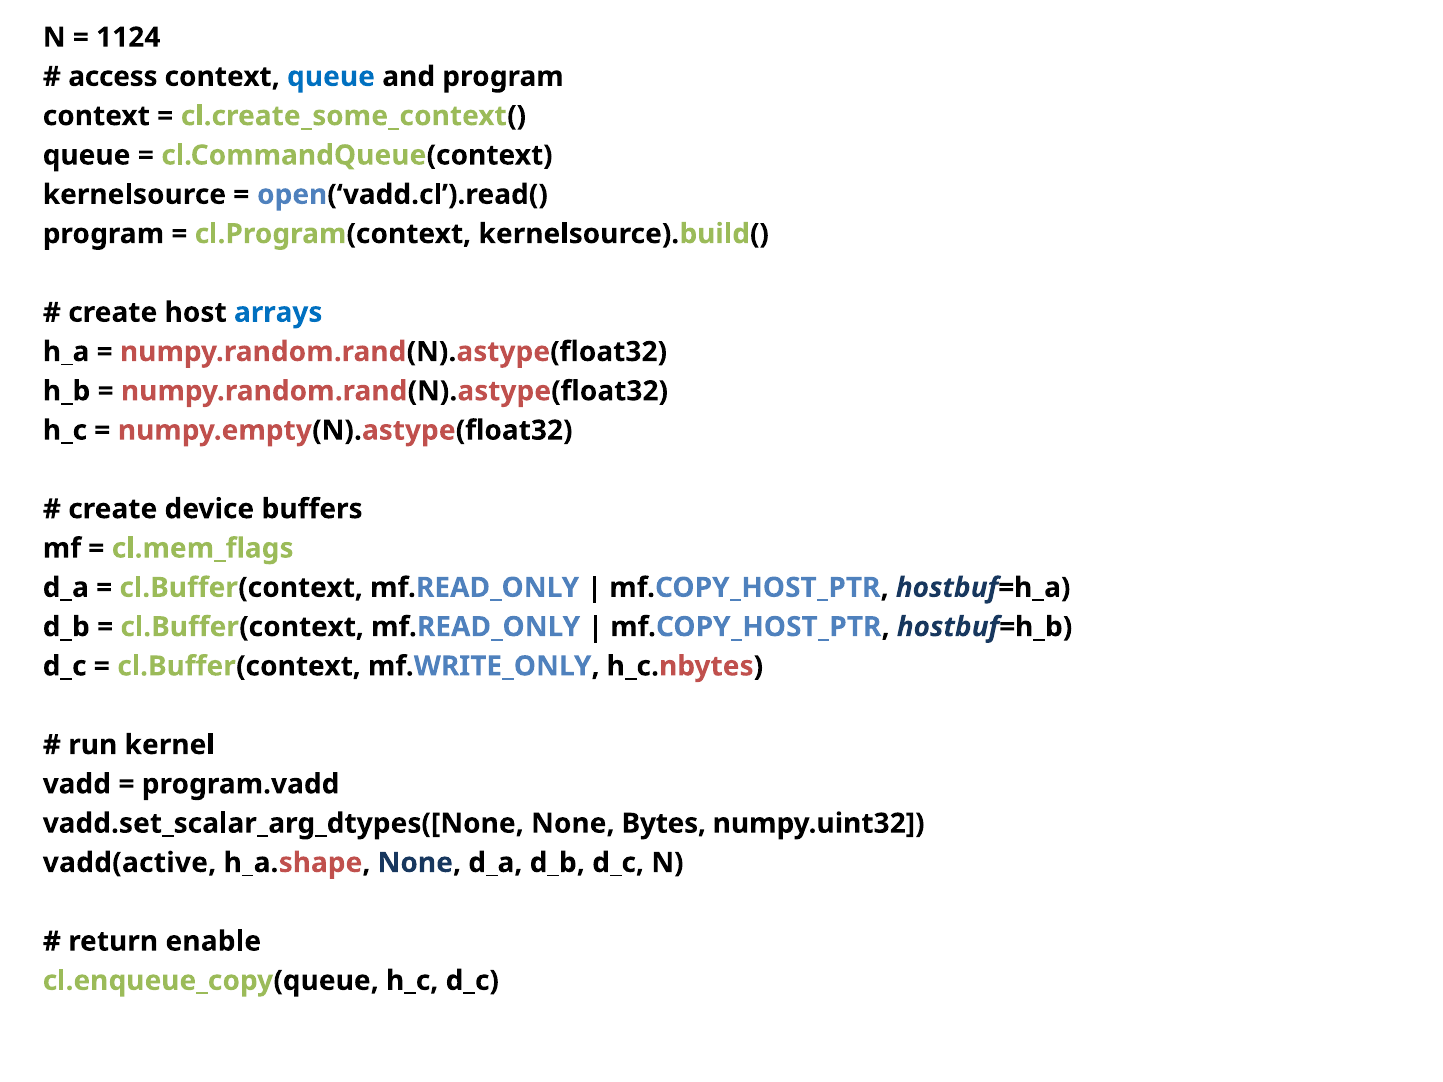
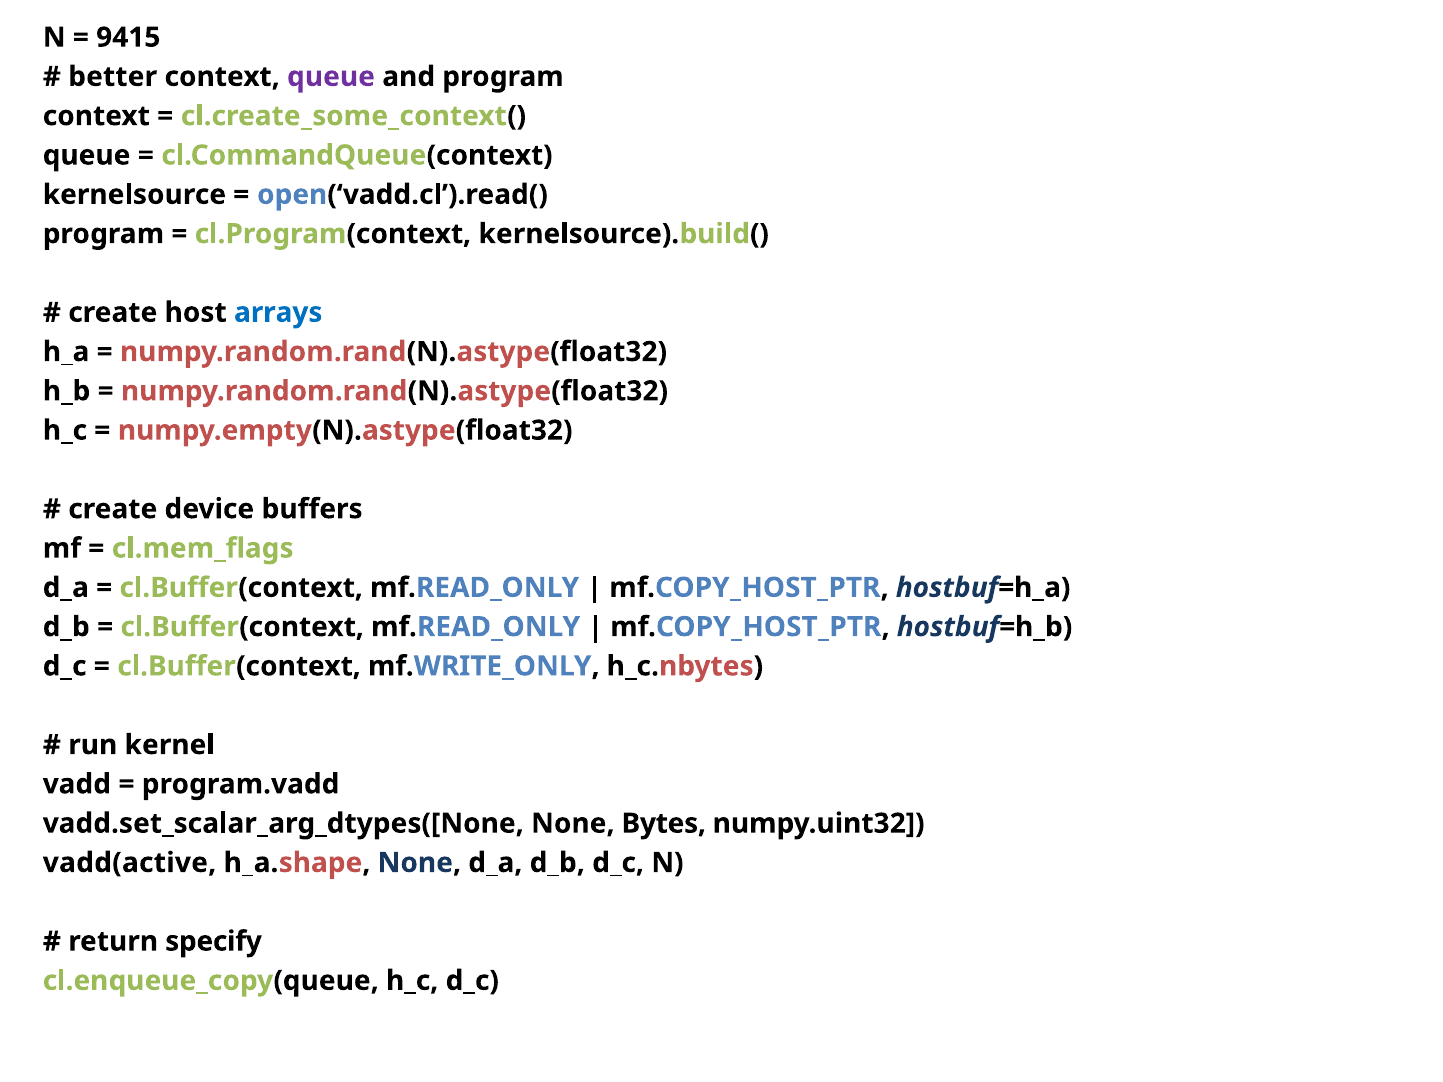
1124: 1124 -> 9415 (128, 37)
access: access -> better (113, 77)
queue colour: blue -> purple (331, 77)
enable: enable -> specify (214, 942)
